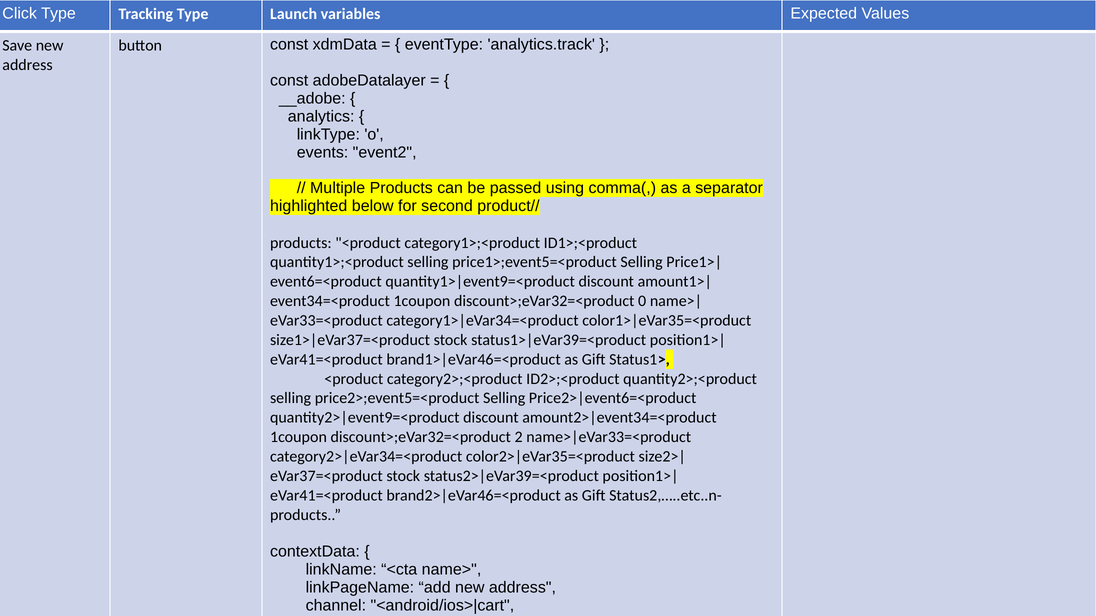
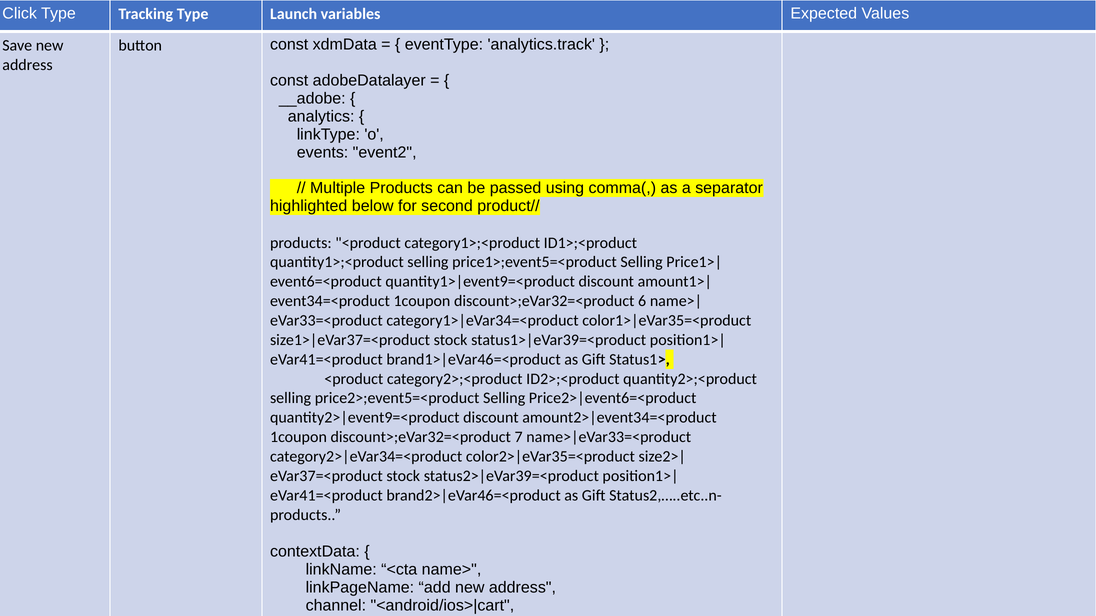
0: 0 -> 6 (642, 301)
2: 2 -> 7 (519, 437)
